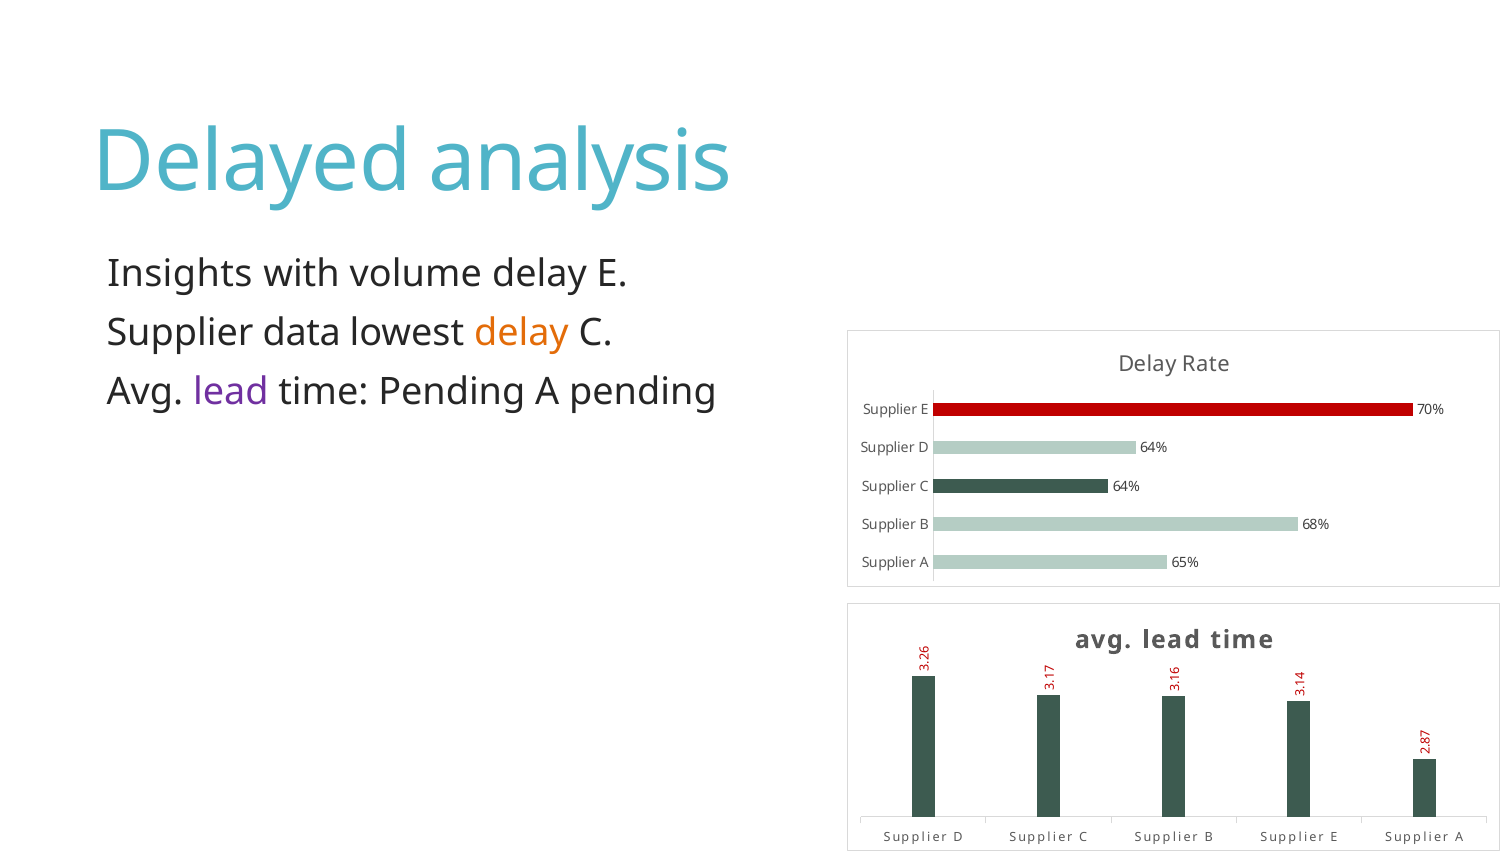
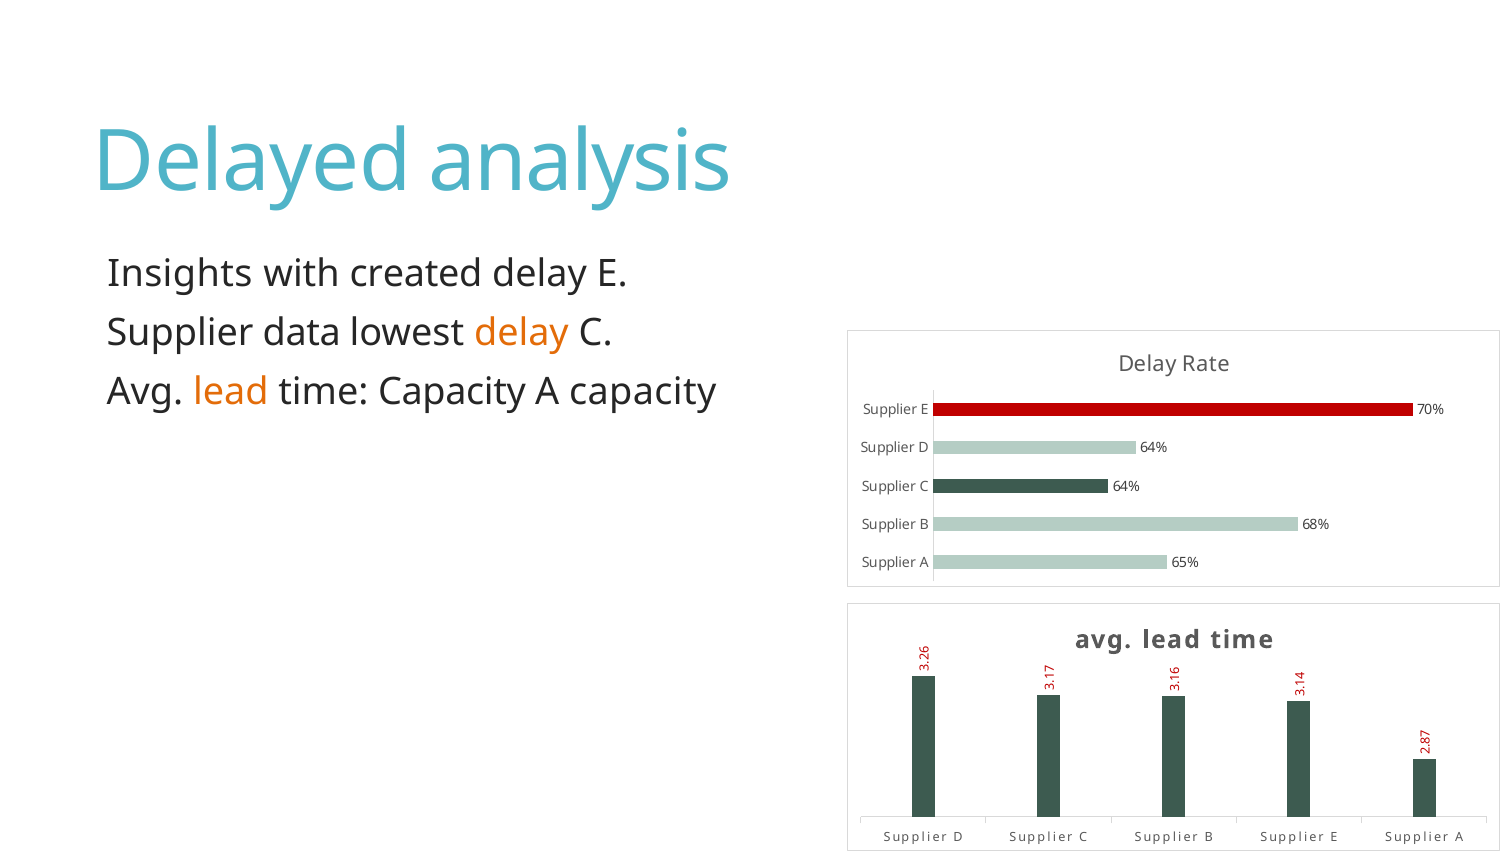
volume: volume -> created (416, 274)
lead colour: purple -> orange (231, 392)
time Pending: Pending -> Capacity (452, 392)
A pending: pending -> capacity (643, 392)
